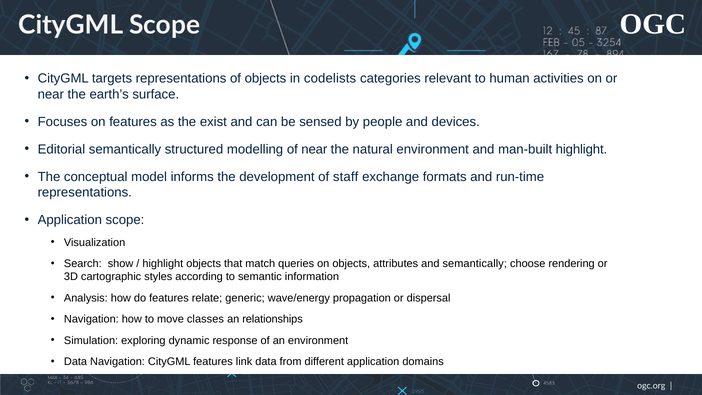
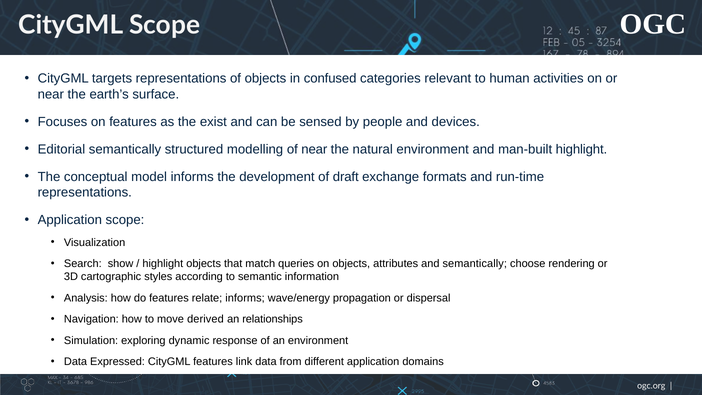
codelists: codelists -> confused (330, 78)
staff: staff -> draft (346, 177)
relate generic: generic -> informs (245, 298)
classes: classes -> derived (205, 319)
Data Navigation: Navigation -> Expressed (118, 362)
